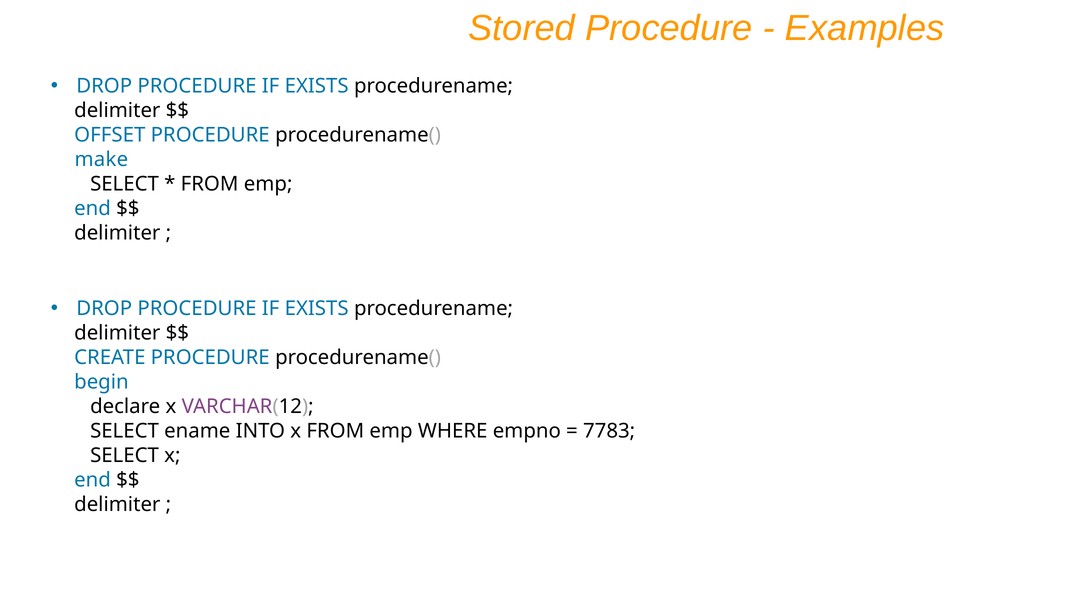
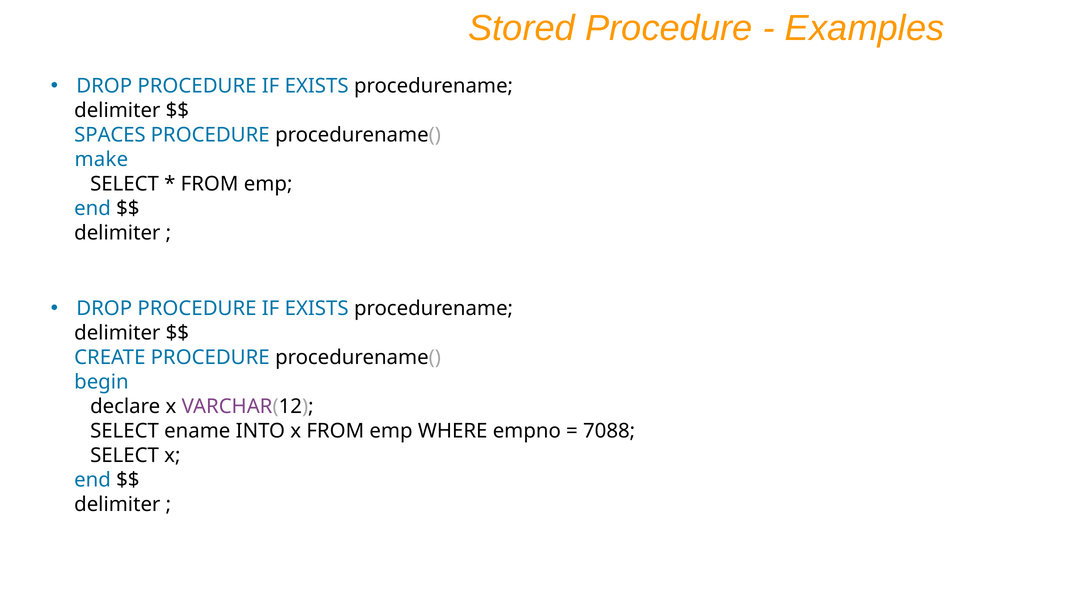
OFFSET: OFFSET -> SPACES (110, 135)
7783: 7783 -> 7088 (609, 431)
